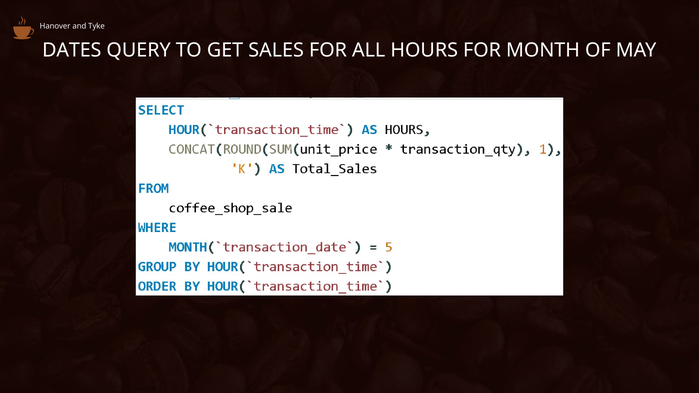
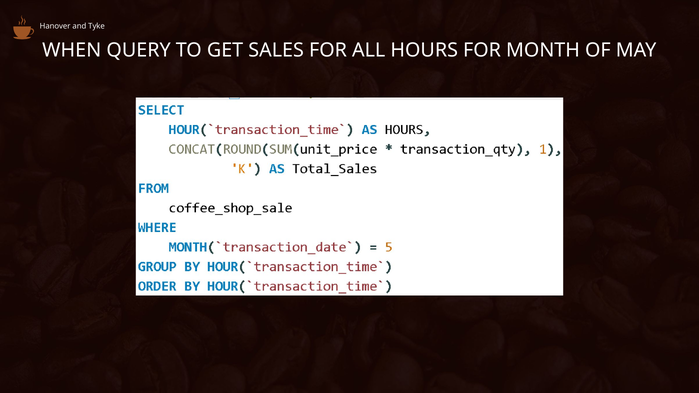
DATES: DATES -> WHEN (72, 50)
